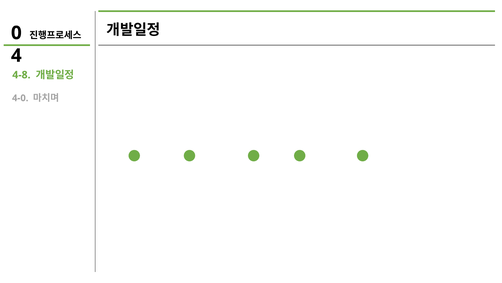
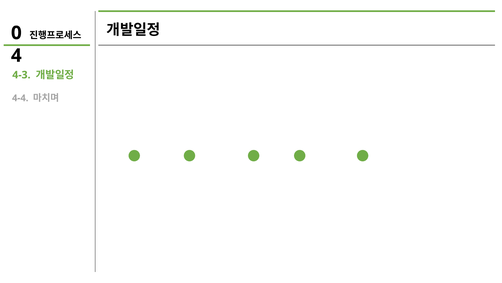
4-8: 4-8 -> 4-3 (21, 75)
4-0: 4-0 -> 4-4 (20, 98)
